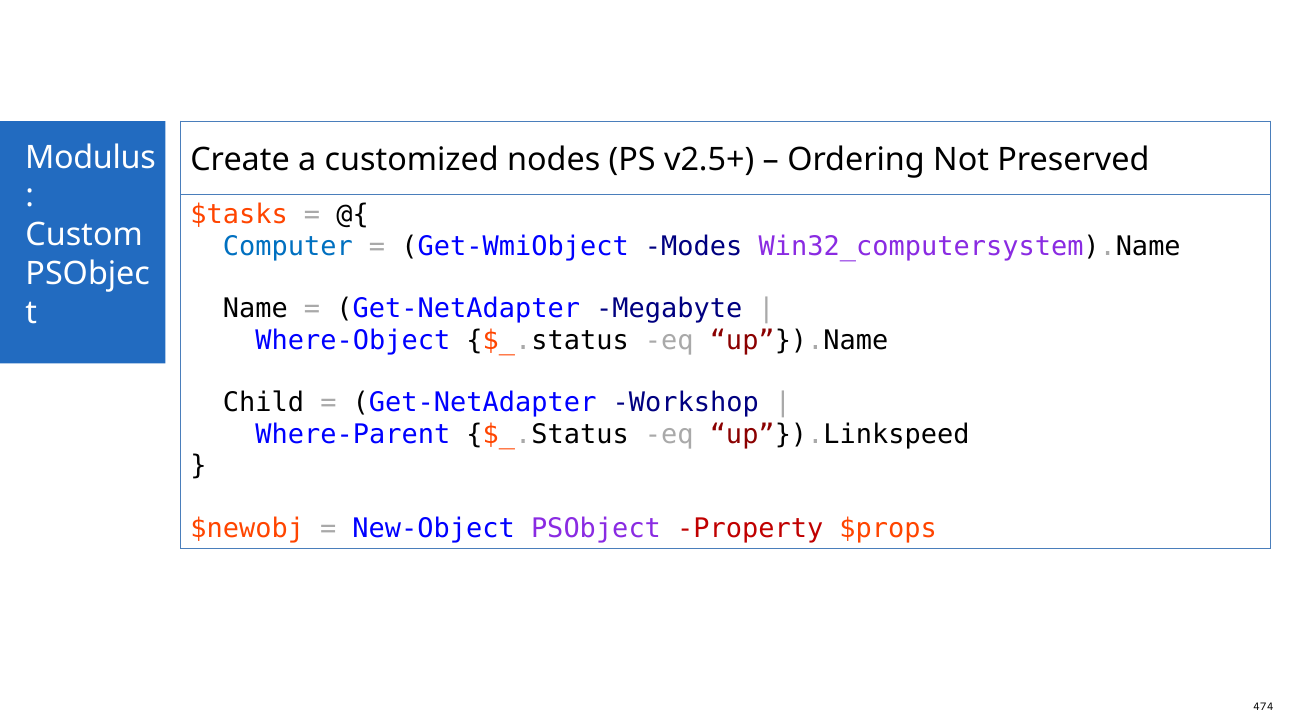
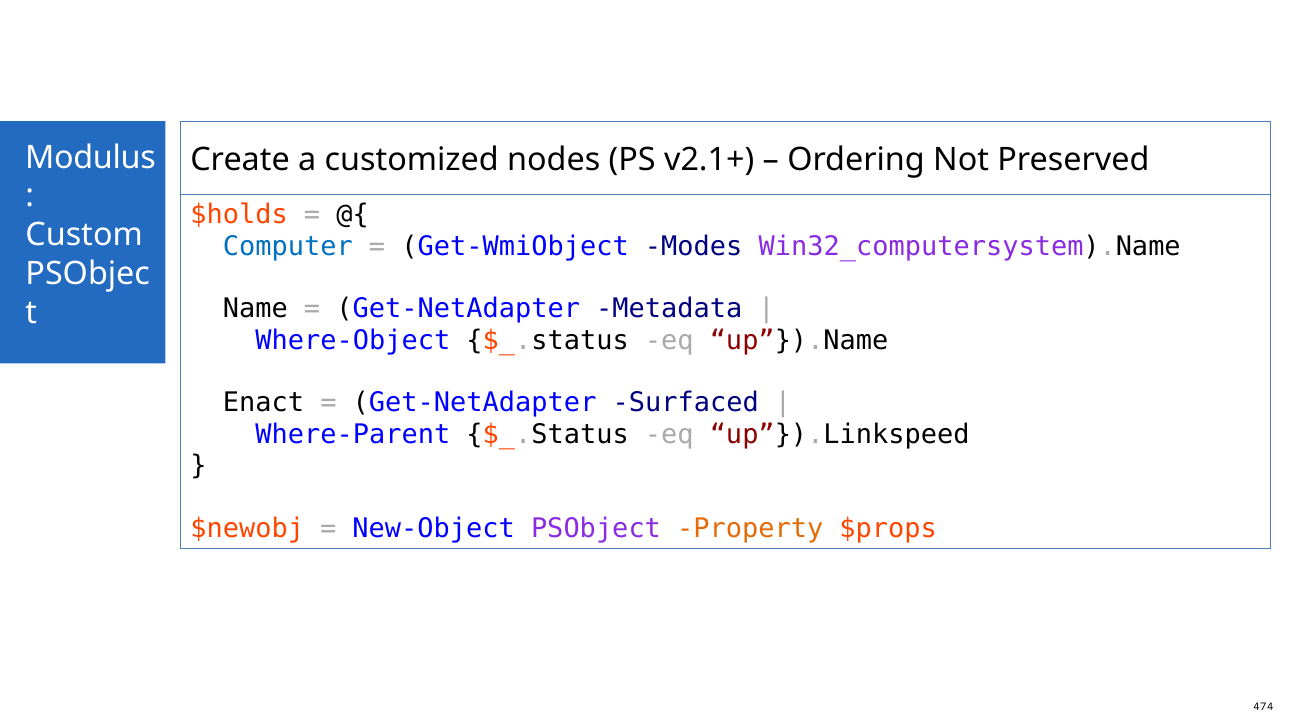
v2.5+: v2.5+ -> v2.1+ (709, 159)
$tasks: $tasks -> $holds (239, 215)
Megabyte: Megabyte -> Metadata (669, 309)
Child: Child -> Enact (263, 403)
Workshop: Workshop -> Surfaced (686, 403)
Property colour: red -> orange (750, 529)
